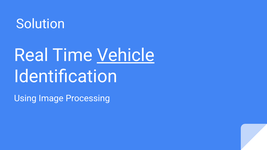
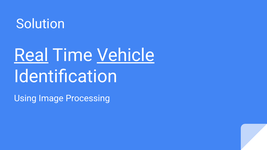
Real underline: none -> present (31, 55)
